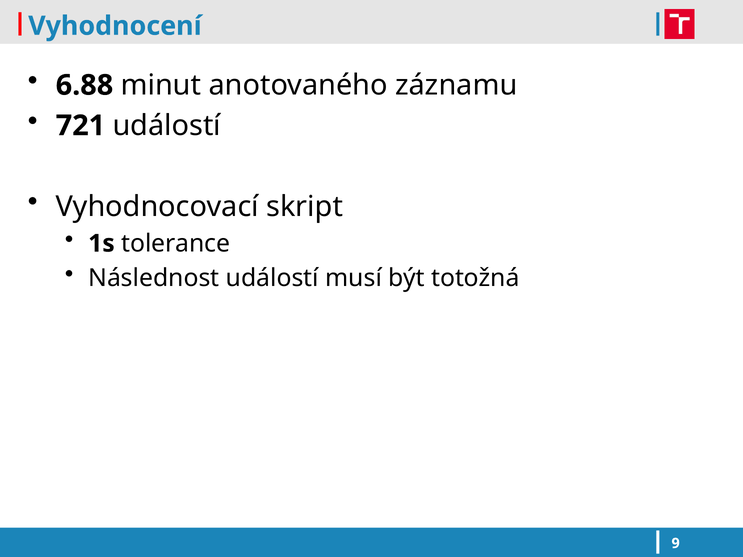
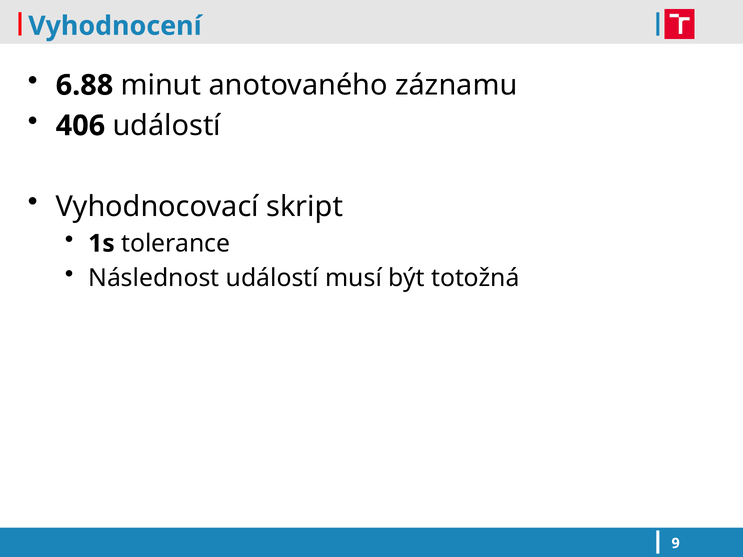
721: 721 -> 406 (80, 126)
